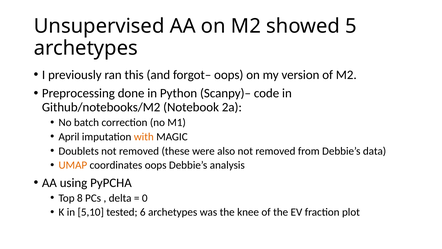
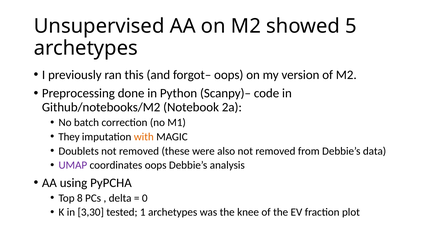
April: April -> They (69, 137)
UMAP colour: orange -> purple (73, 165)
5,10: 5,10 -> 3,30 (91, 212)
6: 6 -> 1 (143, 212)
